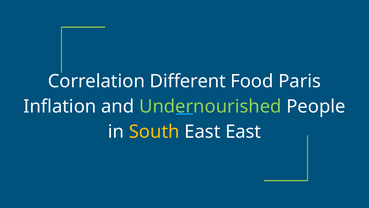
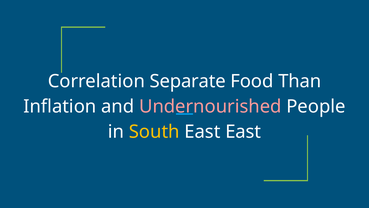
Different: Different -> Separate (188, 81)
Paris: Paris -> Than (300, 81)
Undernourished colour: light green -> pink (210, 106)
